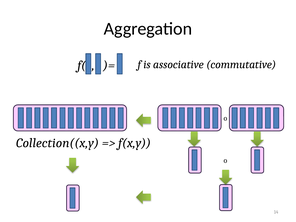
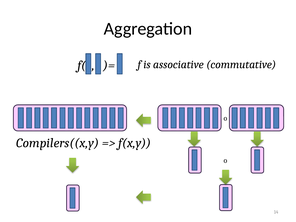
Collection((x,y: Collection((x,y -> Compilers((x,y (58, 143)
